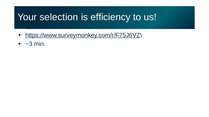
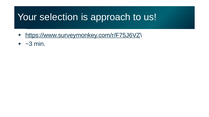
efficiency: efficiency -> approach (111, 17)
